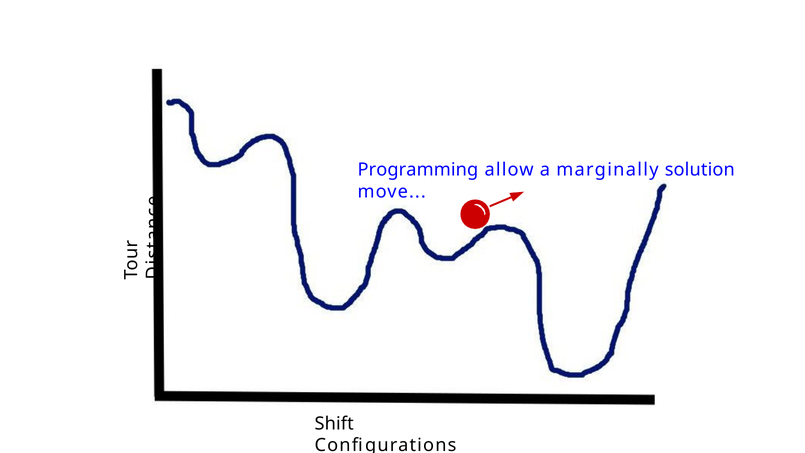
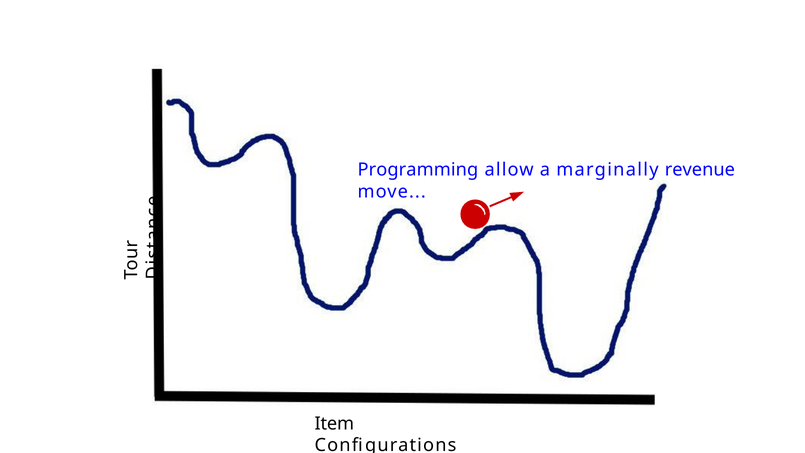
solution: solution -> revenue (700, 170)
Shift: Shift -> Item (334, 424)
